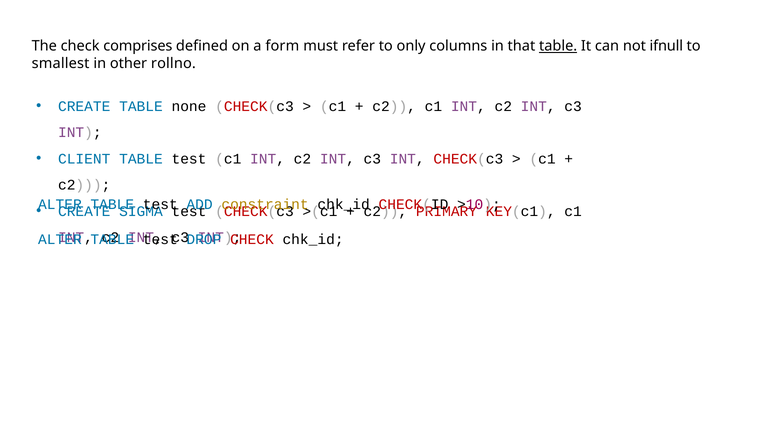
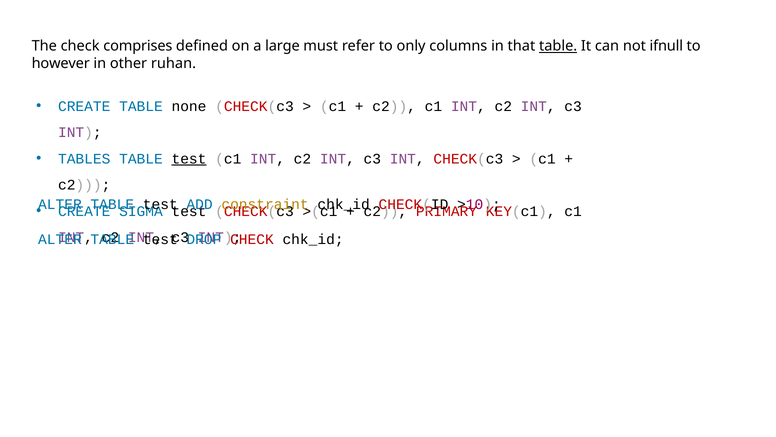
form: form -> large (282, 46)
smallest: smallest -> however (61, 64)
rollno: rollno -> ruhan (173, 64)
CLIENT: CLIENT -> TABLES (84, 159)
test underline: none -> present (189, 159)
